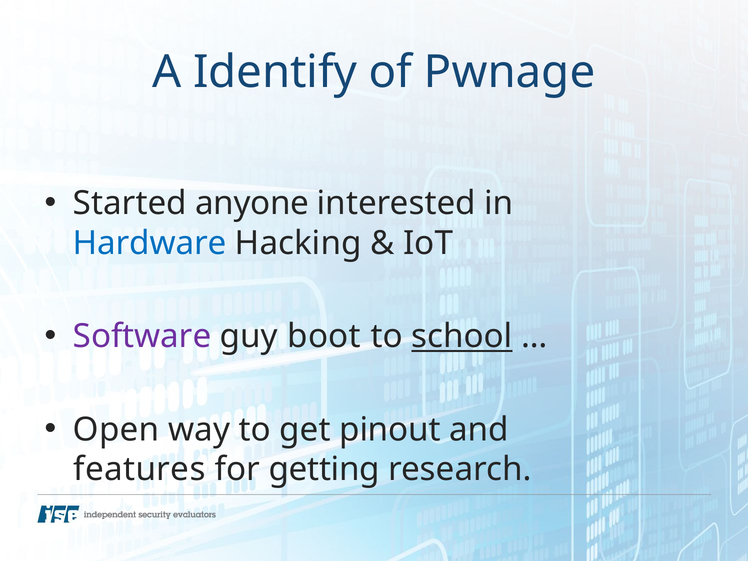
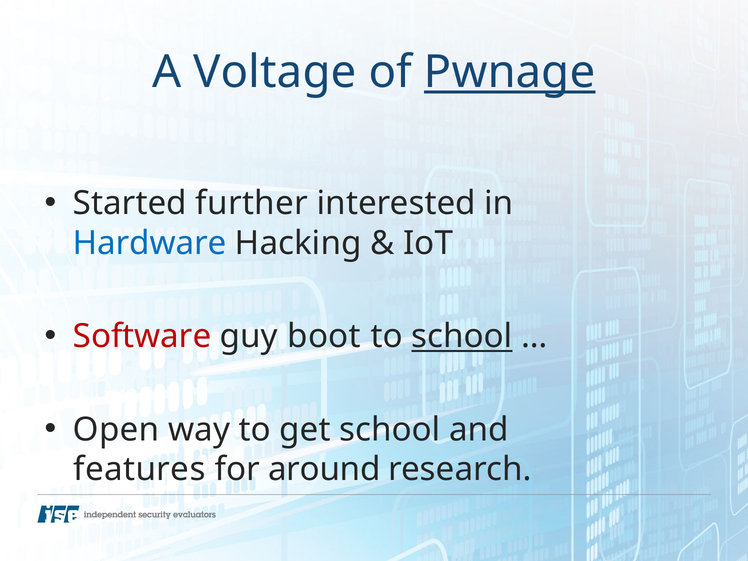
Identify: Identify -> Voltage (275, 72)
Pwnage underline: none -> present (510, 72)
anyone: anyone -> further (252, 203)
Software colour: purple -> red (142, 336)
get pinout: pinout -> school (390, 430)
getting: getting -> around (324, 470)
